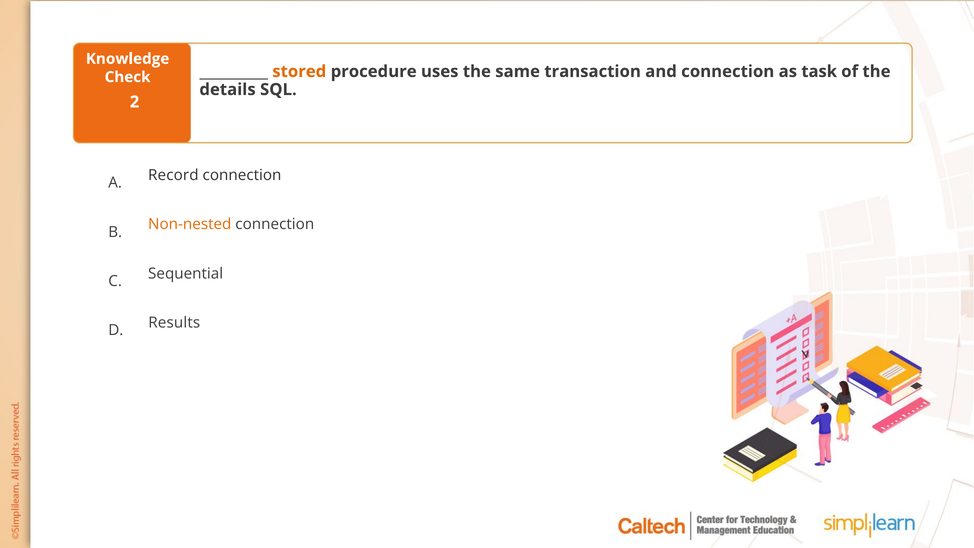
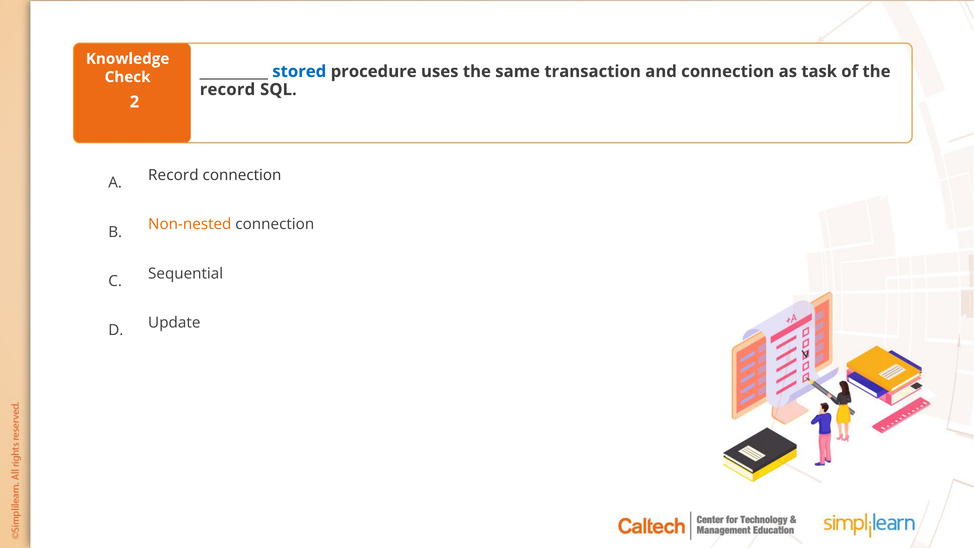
stored colour: orange -> blue (299, 71)
details: details -> record (227, 90)
Results: Results -> Update (174, 323)
